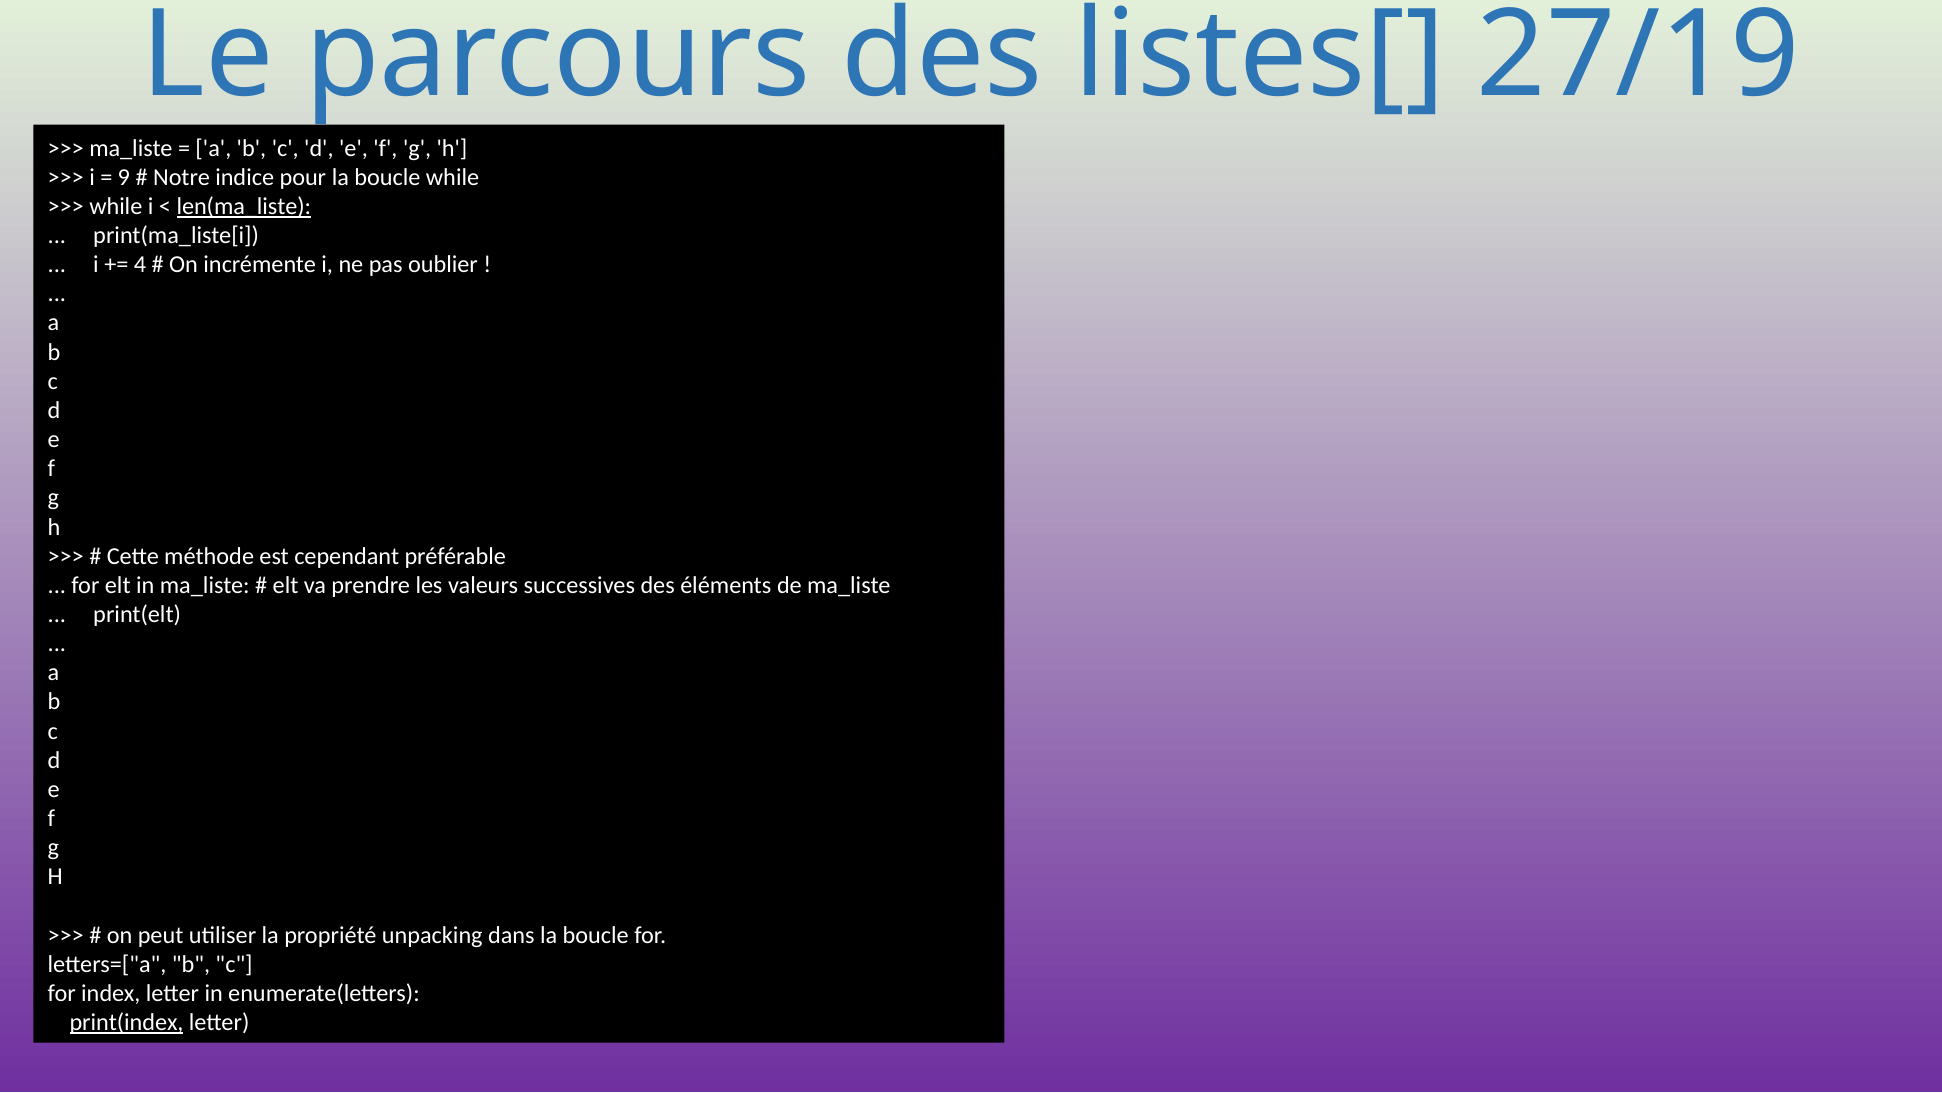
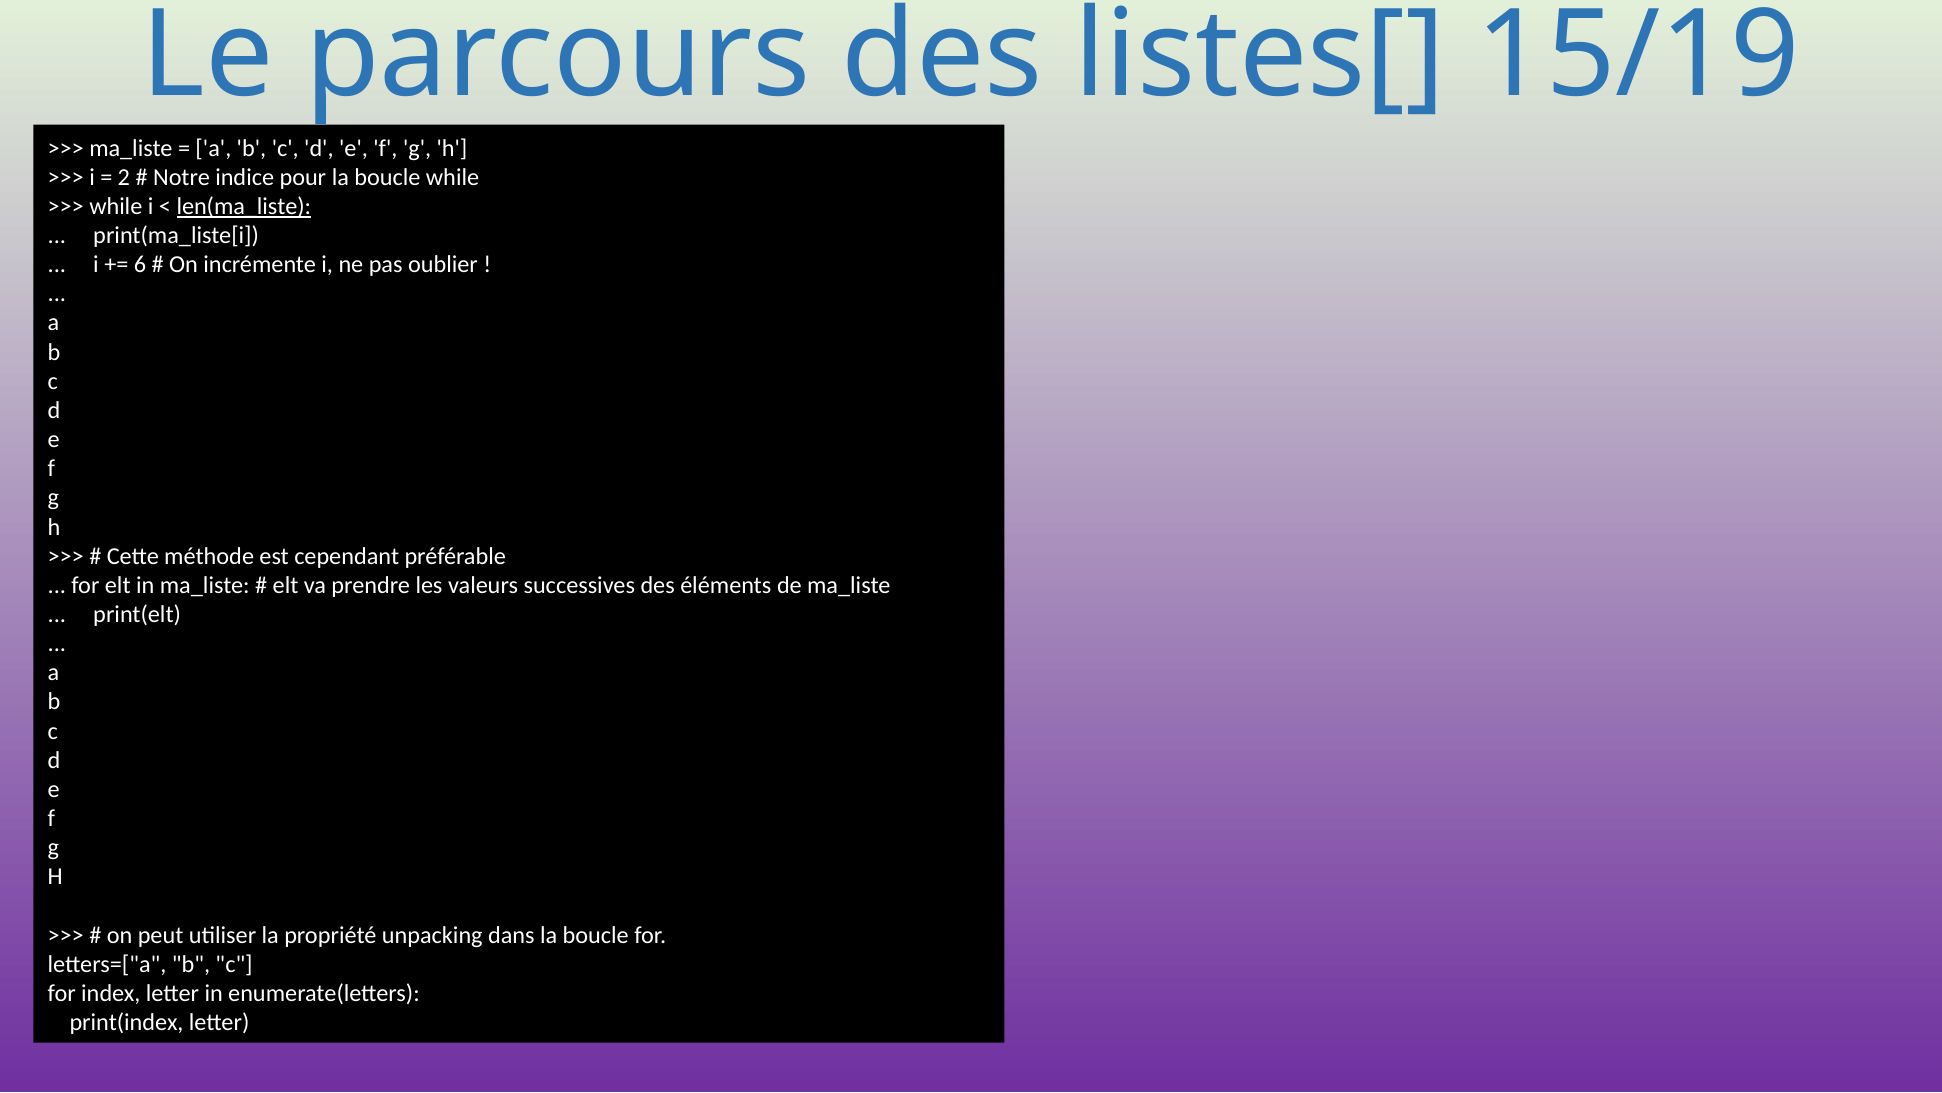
27/19: 27/19 -> 15/19 (1638, 56)
9: 9 -> 2 (124, 177)
4: 4 -> 6 (140, 265)
print(index underline: present -> none (127, 1022)
